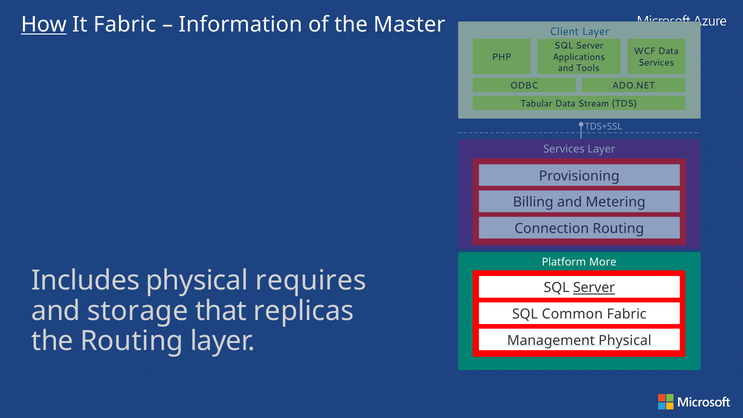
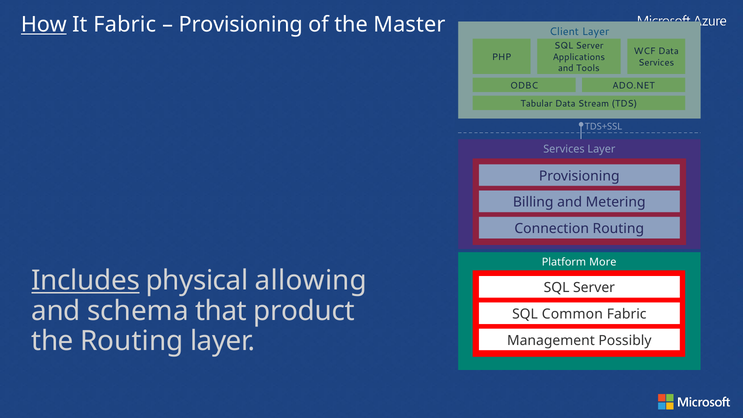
Information: Information -> Provisioning (241, 25)
Includes underline: none -> present (86, 281)
requires: requires -> allowing (311, 281)
Server underline: present -> none (594, 288)
storage: storage -> schema (138, 311)
replicas: replicas -> product (304, 311)
Management Physical: Physical -> Possibly (625, 340)
